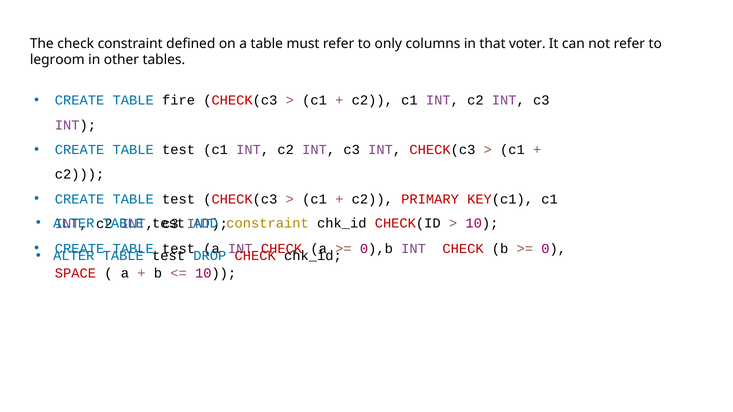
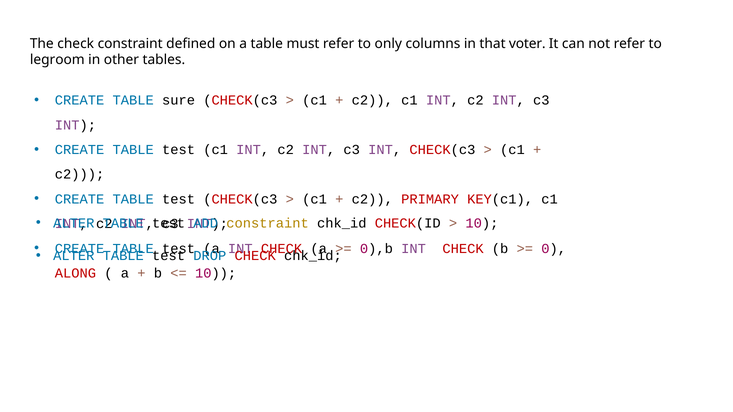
fire: fire -> sure (179, 100)
SPACE: SPACE -> ALONG (75, 274)
